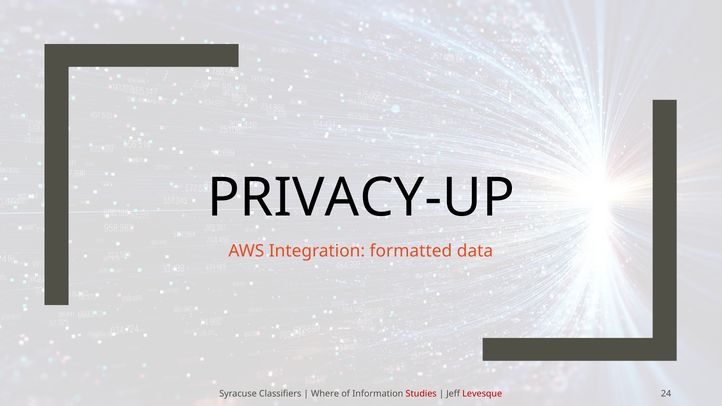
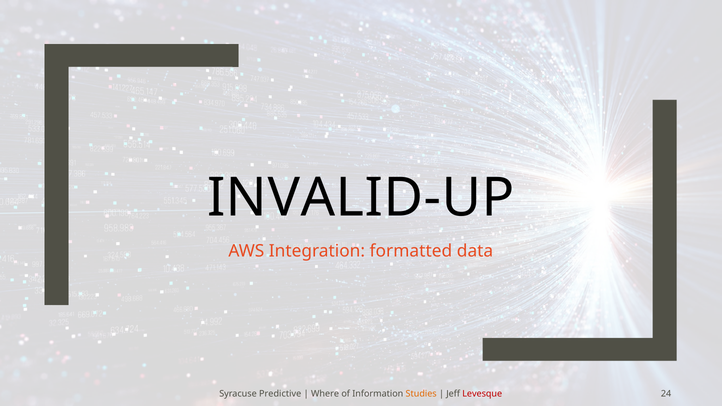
PRIVACY-UP: PRIVACY-UP -> INVALID-UP (361, 198)
Classifiers: Classifiers -> Predictive (280, 394)
Studies colour: red -> orange (421, 394)
